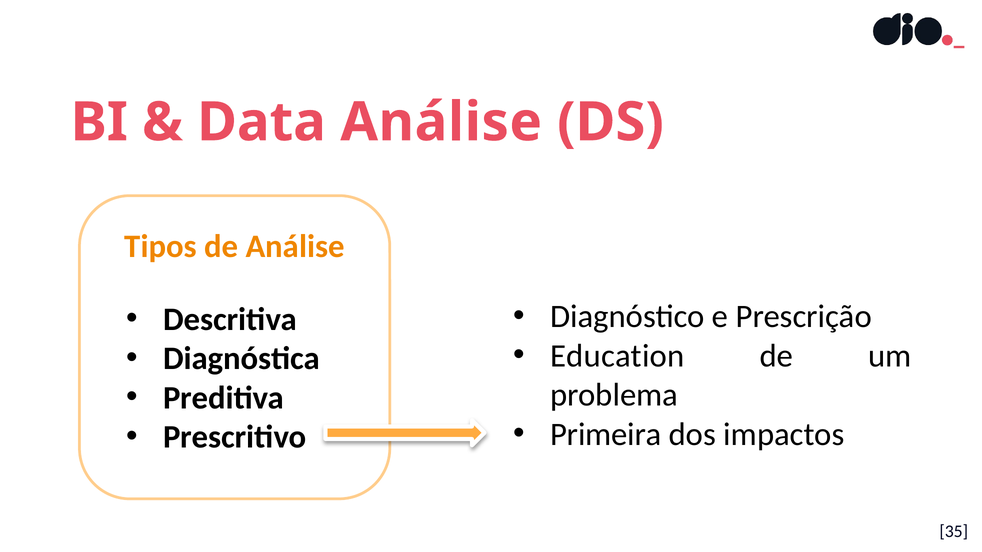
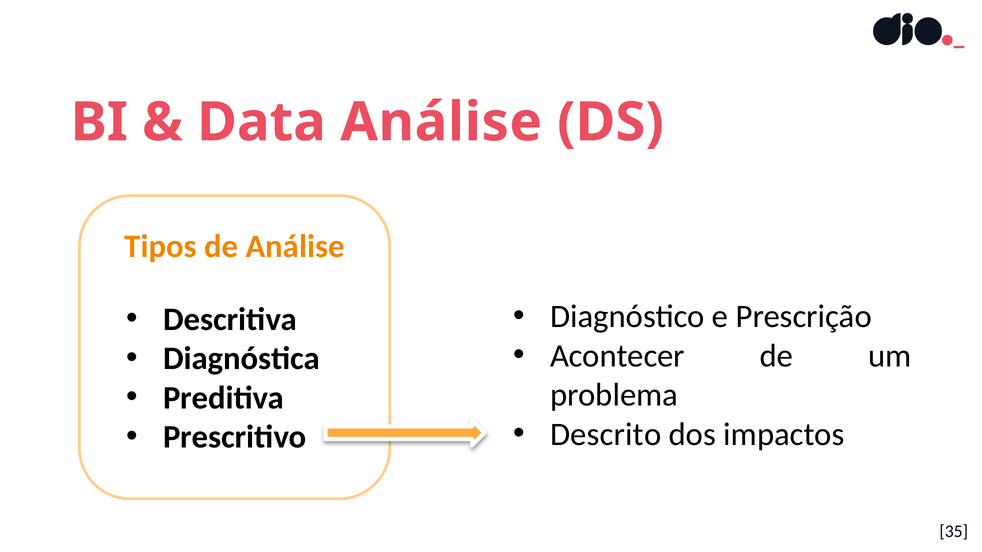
Education: Education -> Acontecer (617, 356)
Primeira: Primeira -> Descrito (606, 435)
